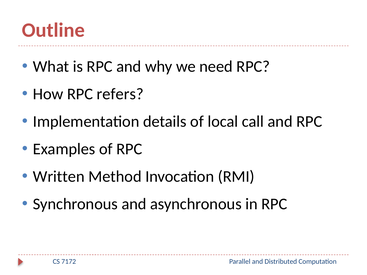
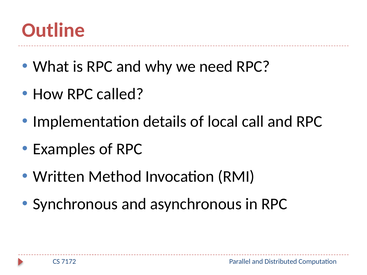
refers: refers -> called (120, 94)
